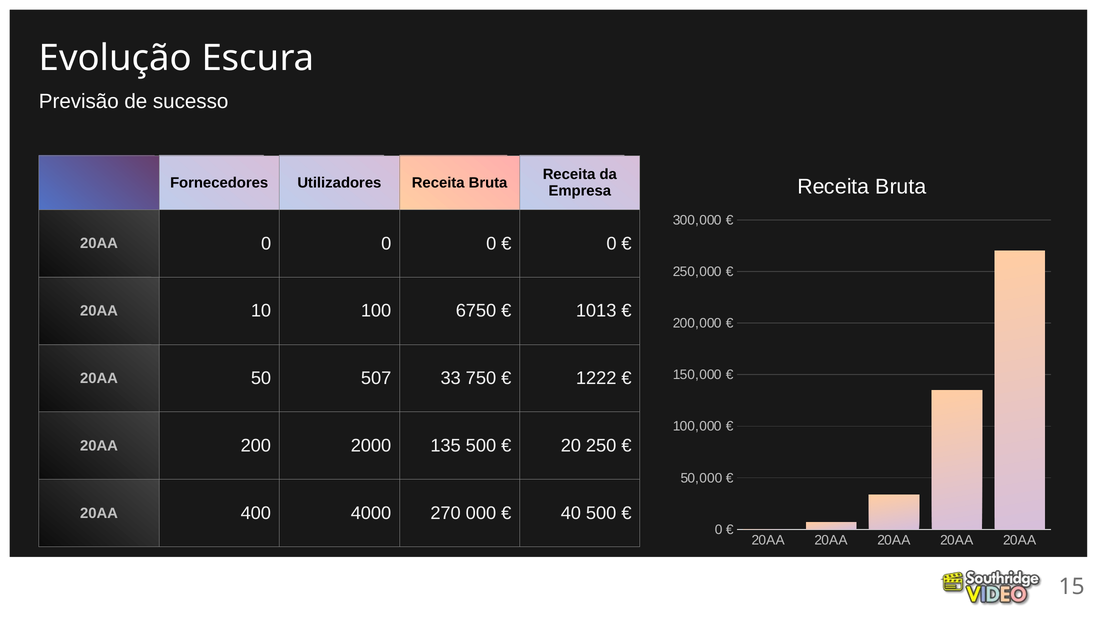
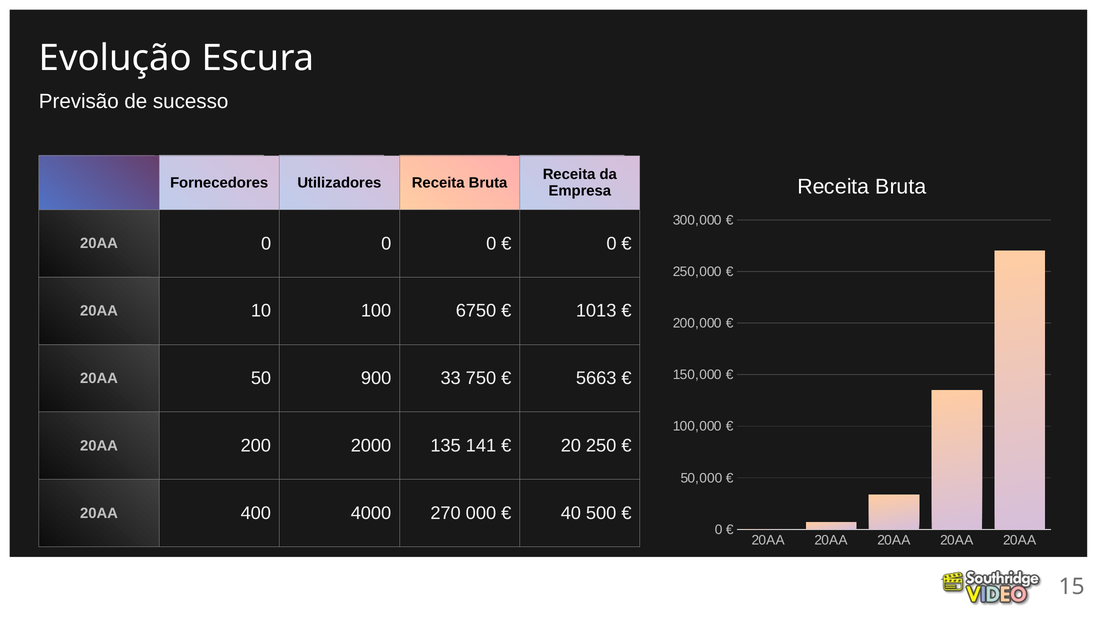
507: 507 -> 900 (376, 378)
1222: 1222 -> 5663 (596, 378)
135 500: 500 -> 141 (481, 446)
